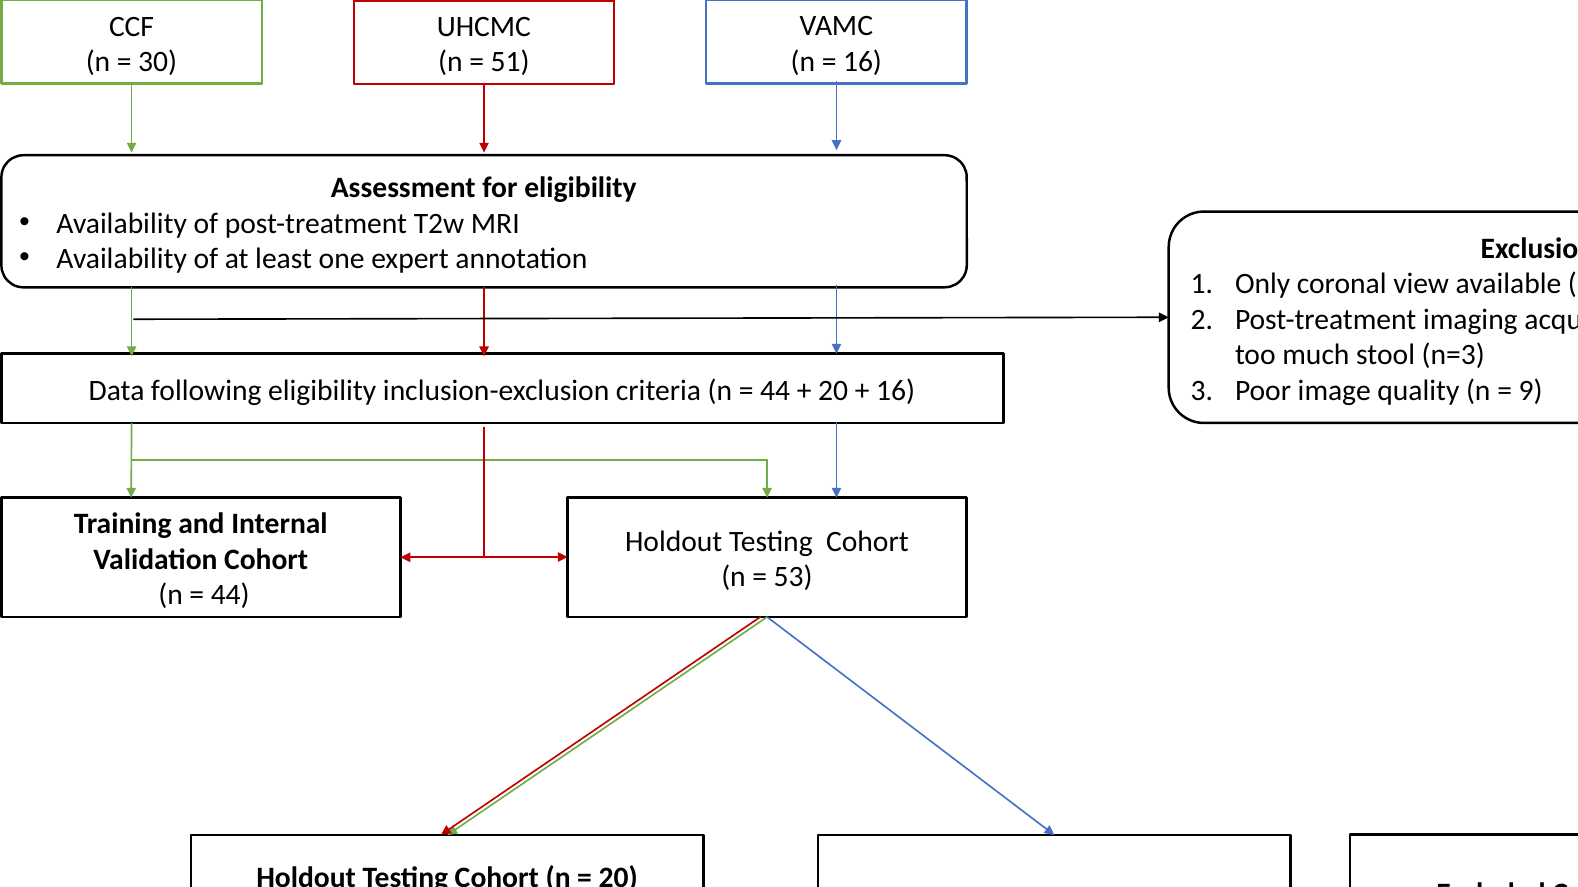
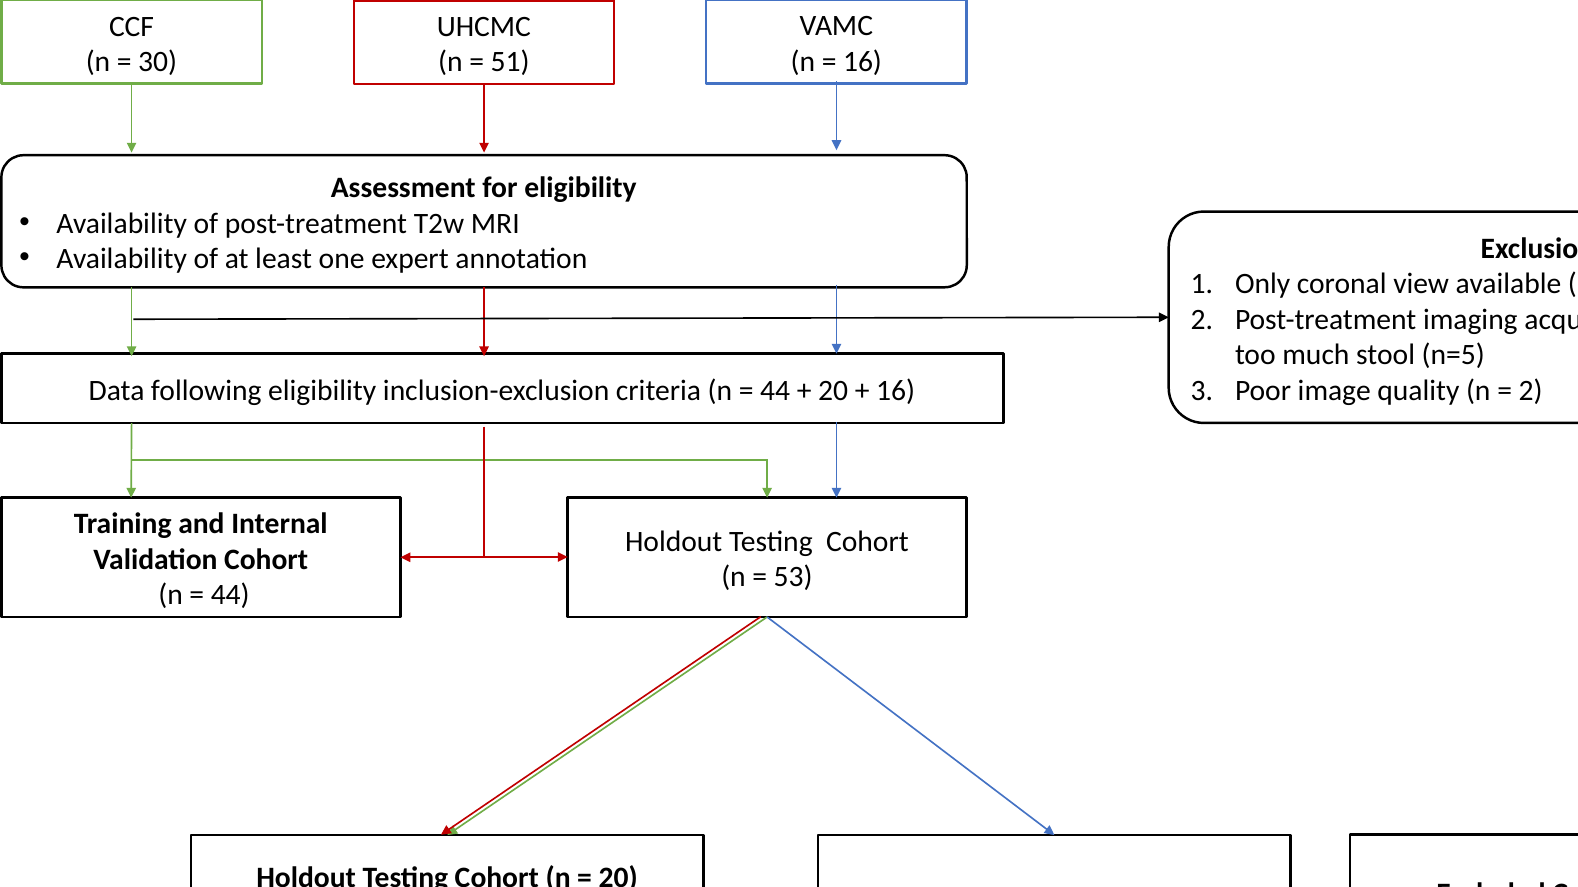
n=3: n=3 -> n=5 (1453, 355)
9: 9 -> 2 (1531, 391)
